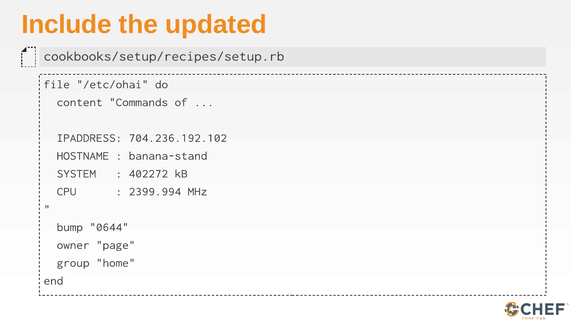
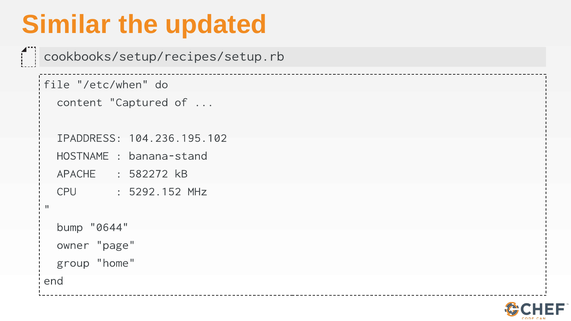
Include: Include -> Similar (66, 25)
/etc/ohai: /etc/ohai -> /etc/when (112, 84)
Commands: Commands -> Captured (139, 102)
704.236.192.102: 704.236.192.102 -> 104.236.195.102 (178, 138)
SYSTEM: SYSTEM -> APACHE (76, 174)
402272: 402272 -> 582272 (148, 174)
2399.994: 2399.994 -> 5292.152 (155, 191)
